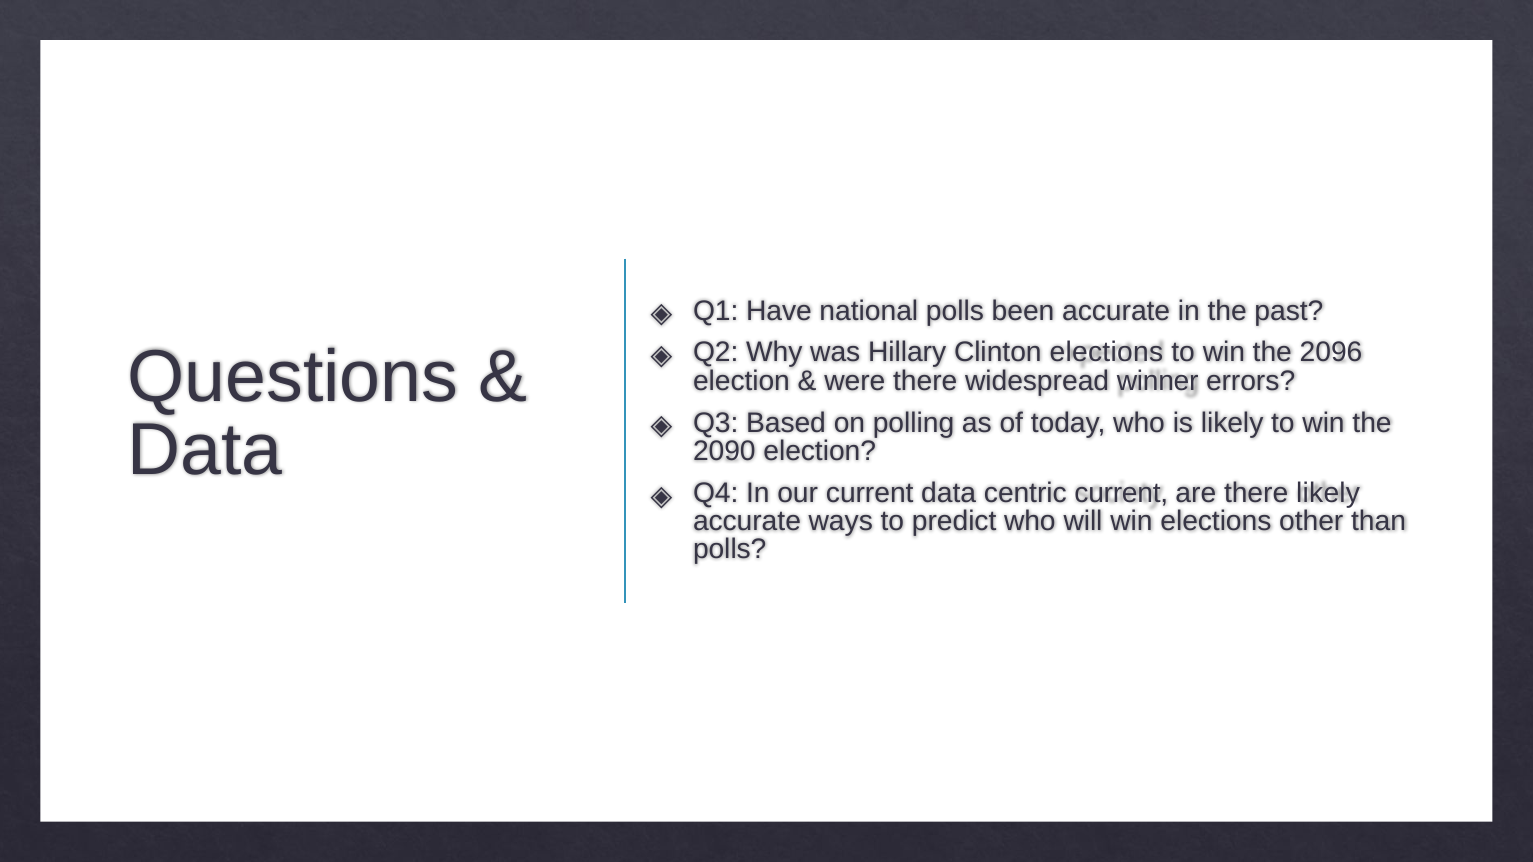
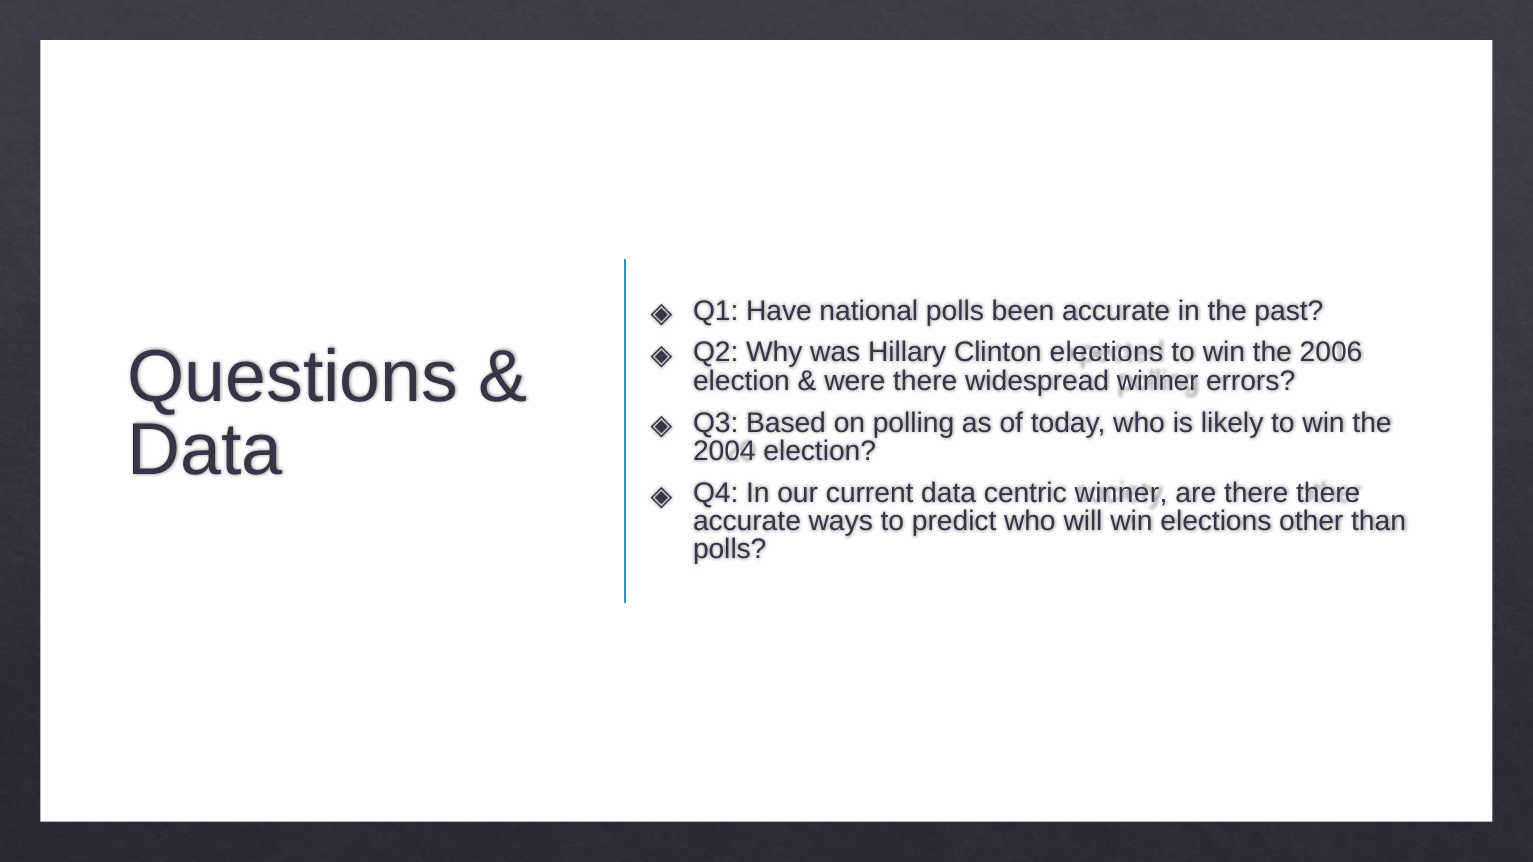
2096: 2096 -> 2006 (1331, 353)
2090: 2090 -> 2004 (724, 451)
centric current: current -> winner (1121, 493)
there likely: likely -> there (1328, 493)
